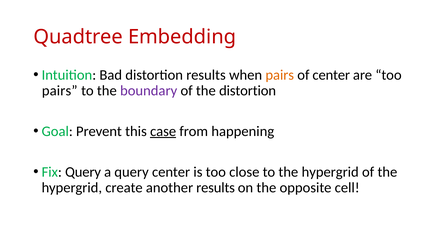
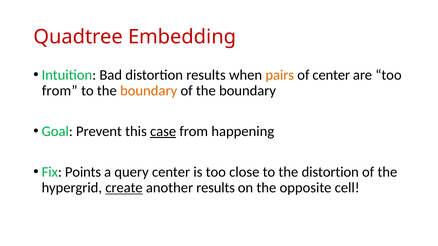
pairs: pairs -> from (60, 91)
boundary colour: purple -> orange (149, 91)
of the distortion: distortion -> boundary (248, 91)
Fix Query: Query -> Points (83, 172)
to the hypergrid: hypergrid -> distortion (330, 172)
create underline: none -> present (124, 188)
